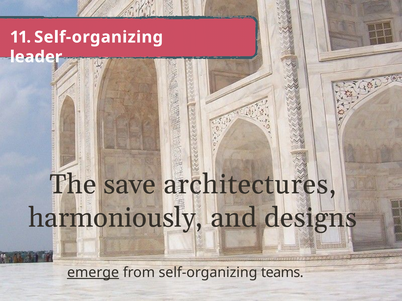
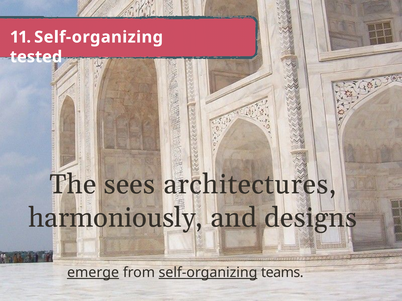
leader: leader -> tested (36, 57)
save: save -> sees (129, 185)
self-organizing underline: none -> present (208, 273)
